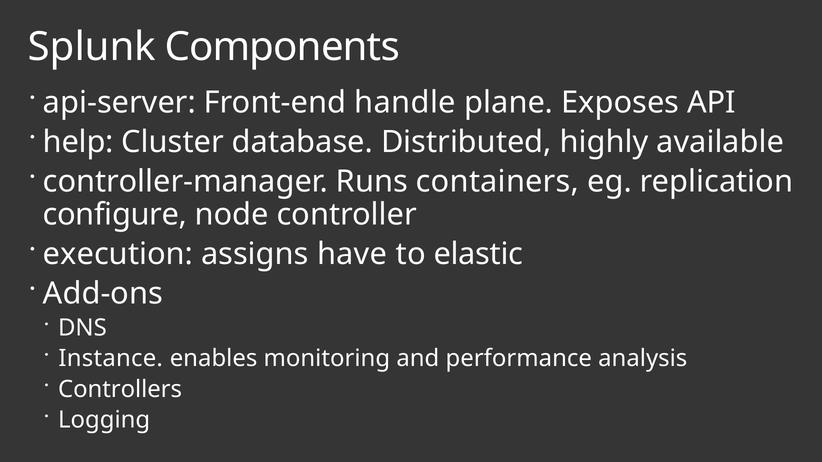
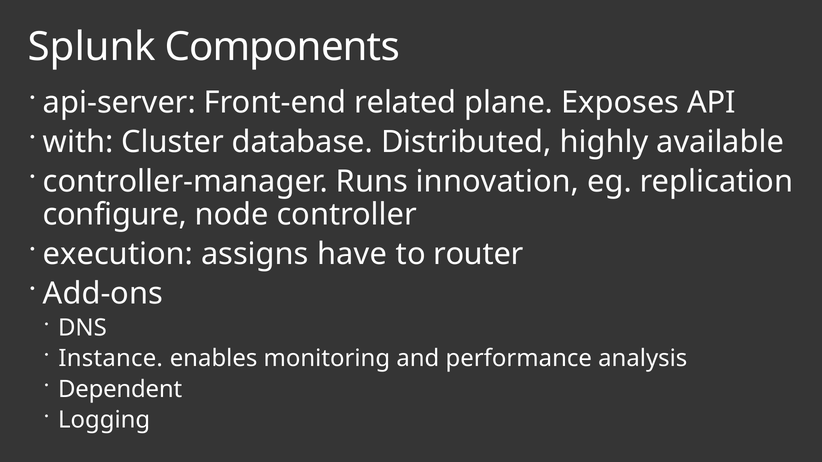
handle: handle -> related (405, 103)
help: help -> with (78, 142)
containers: containers -> innovation (498, 181)
elastic: elastic -> router (478, 254)
Controllers: Controllers -> Dependent (120, 389)
